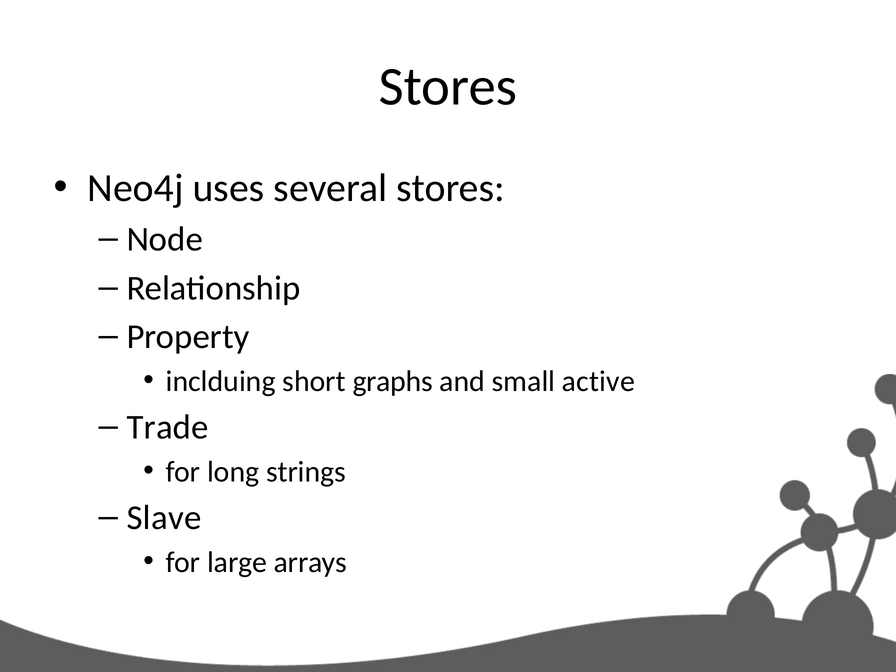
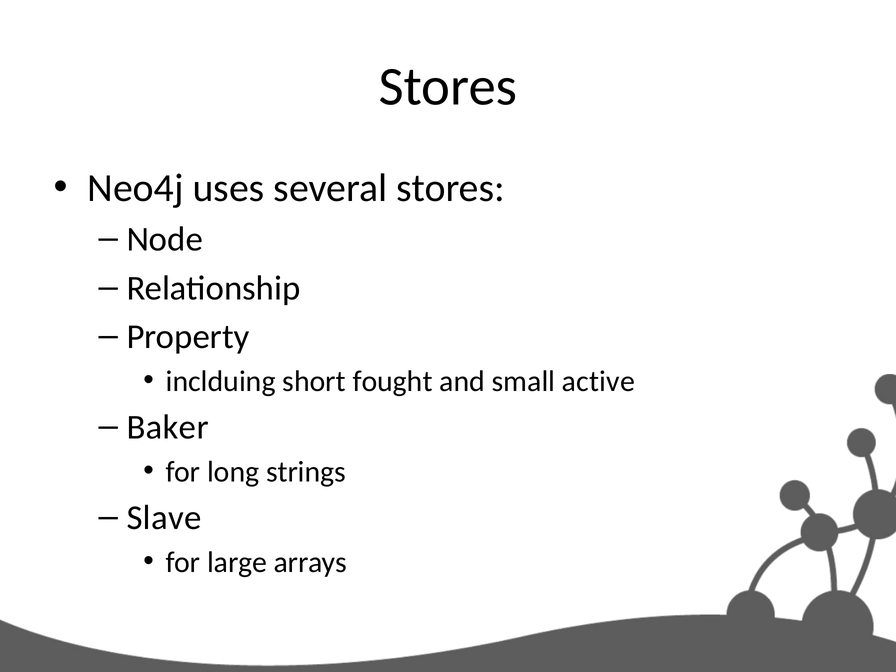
graphs: graphs -> fought (393, 381)
Trade: Trade -> Baker (168, 427)
